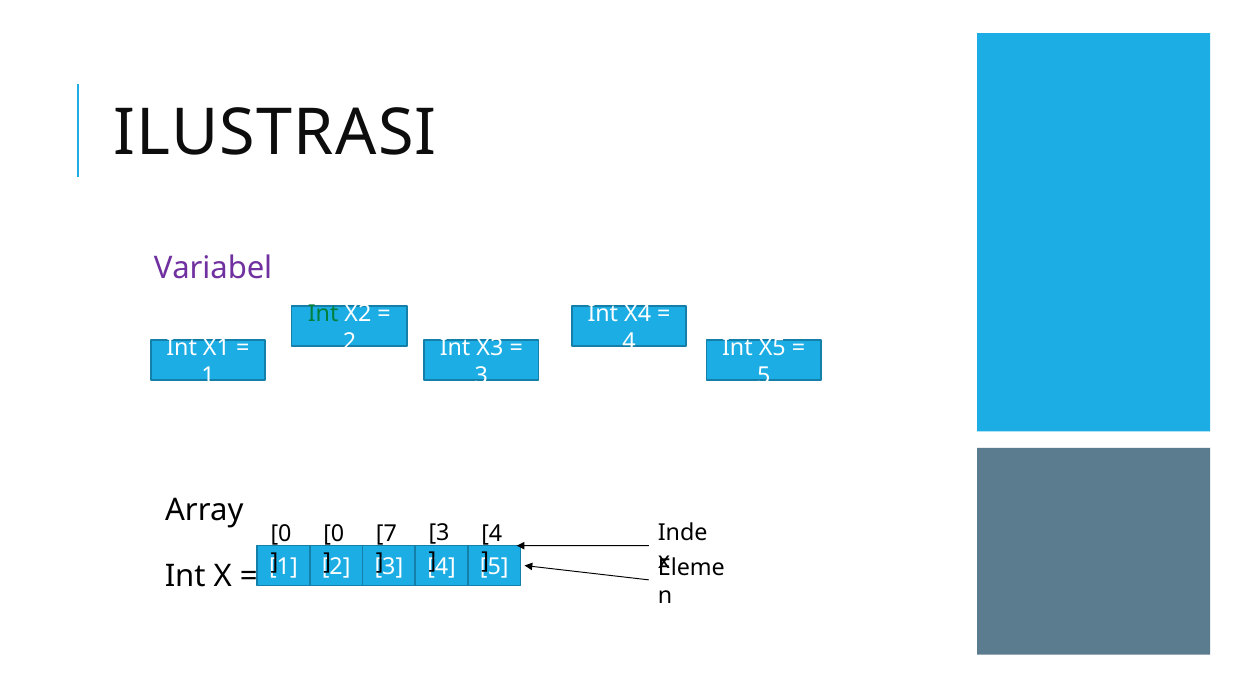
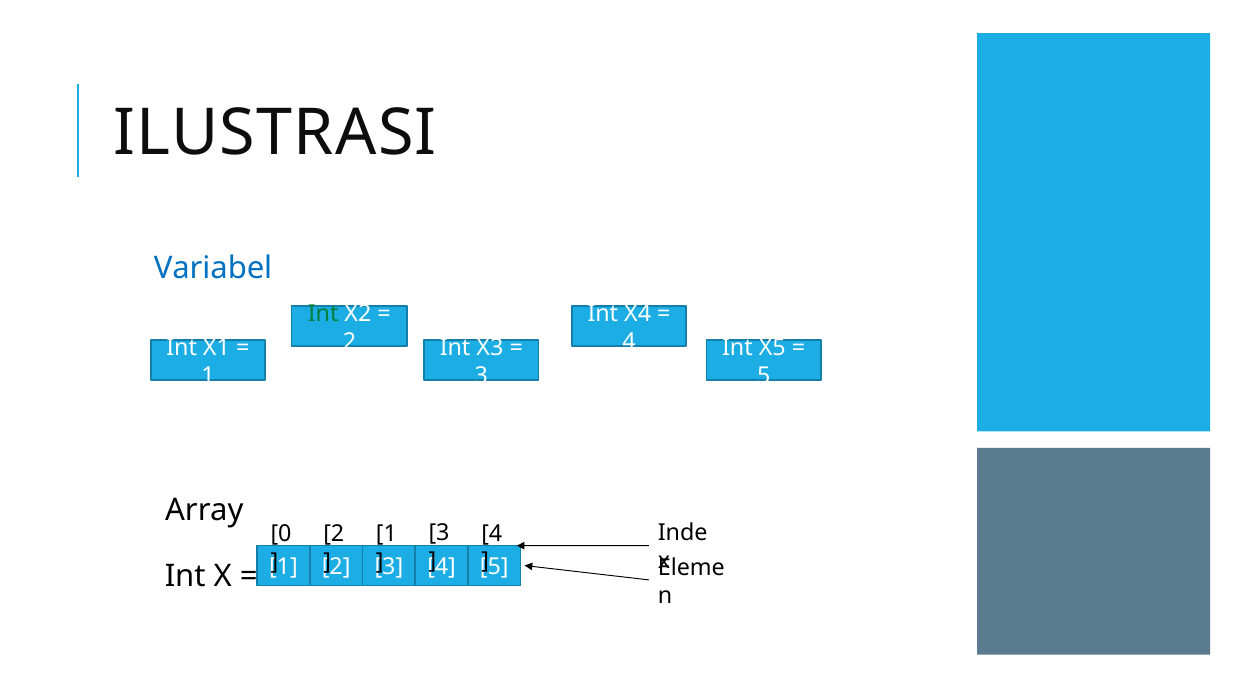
Variabel colour: purple -> blue (213, 269)
0: 0 -> 2 (334, 534)
7: 7 -> 1 (386, 534)
